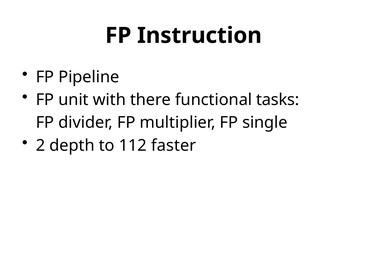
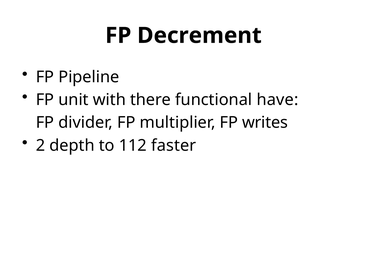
Instruction: Instruction -> Decrement (199, 36)
tasks: tasks -> have (278, 100)
single: single -> writes (265, 123)
